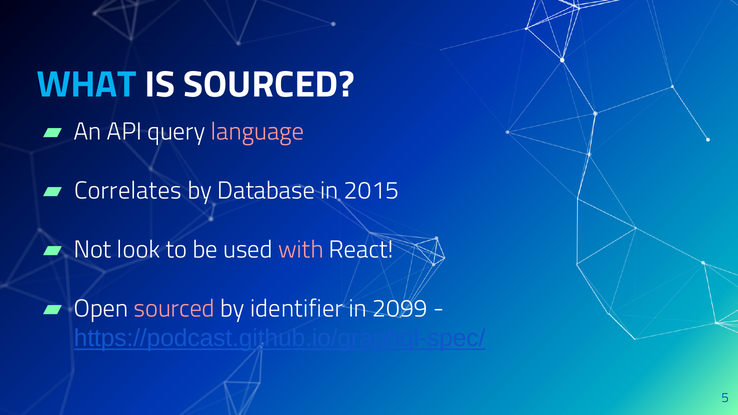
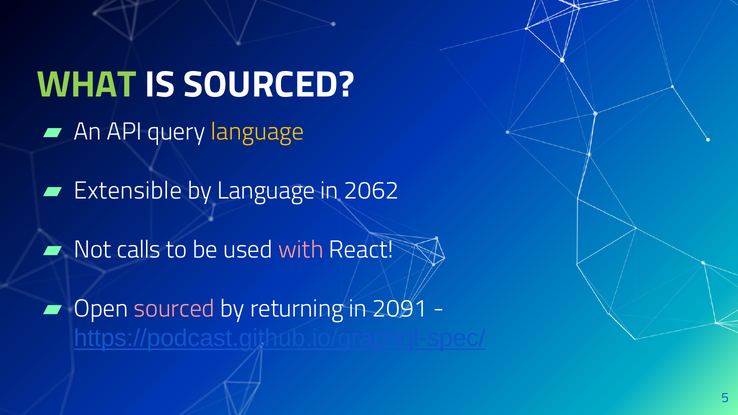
WHAT colour: light blue -> light green (87, 85)
language colour: pink -> yellow (258, 132)
Correlates: Correlates -> Extensible (128, 191)
by Database: Database -> Language (266, 191)
2015: 2015 -> 2062 (372, 191)
look: look -> calls (139, 250)
identifier: identifier -> returning (297, 309)
2099: 2099 -> 2091 (400, 309)
